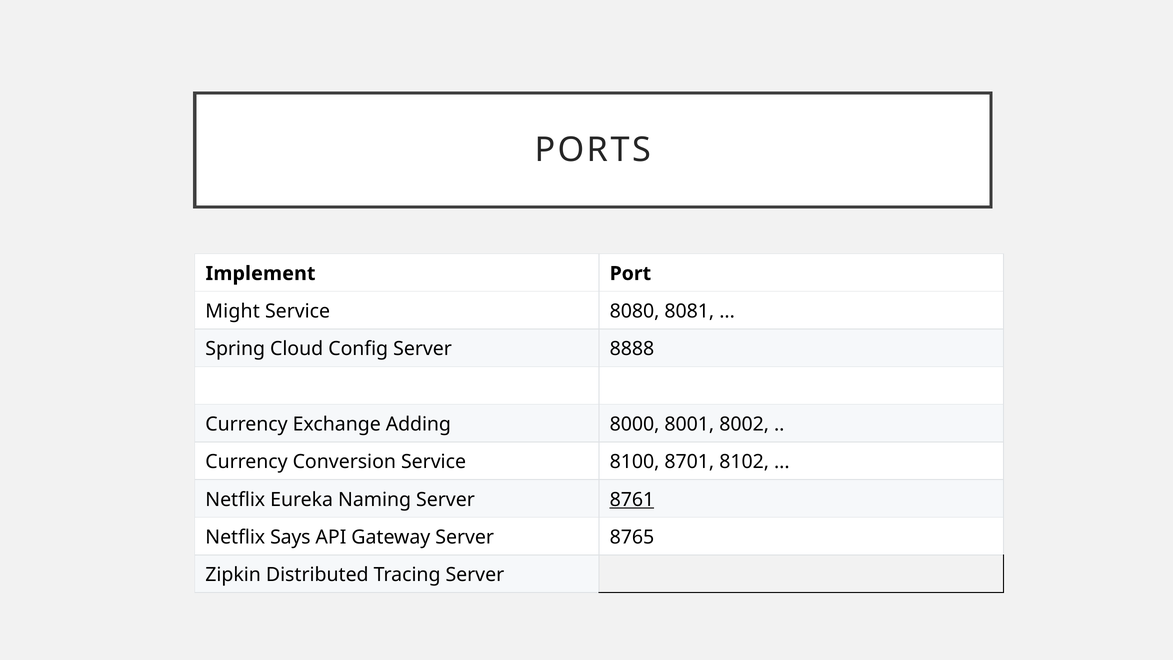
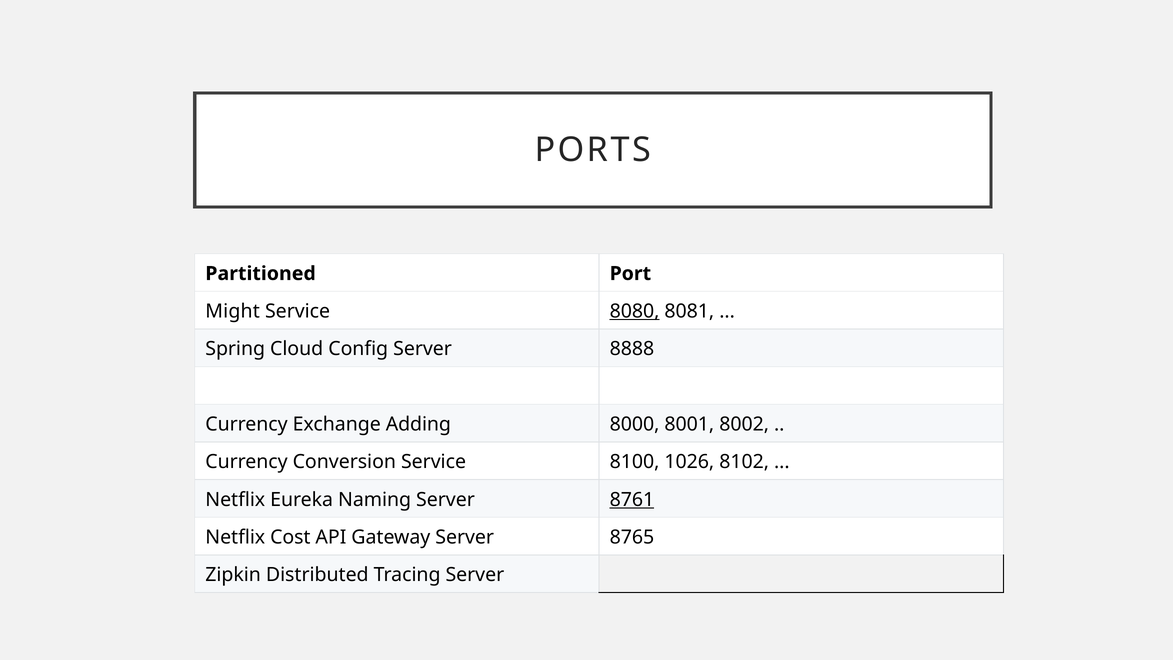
Implement: Implement -> Partitioned (261, 274)
8080 underline: none -> present (635, 311)
8701: 8701 -> 1026 (689, 462)
Says: Says -> Cost (290, 537)
